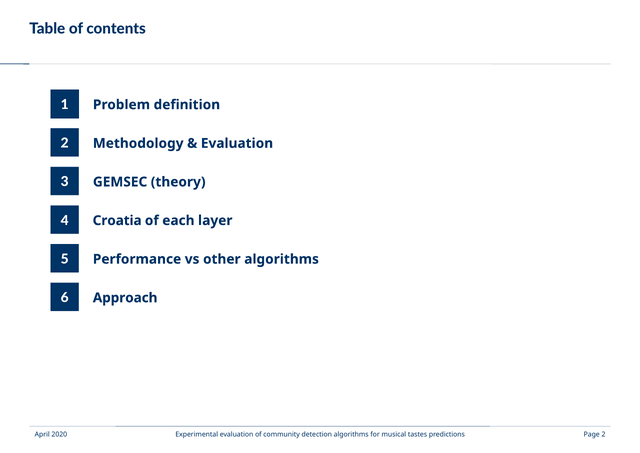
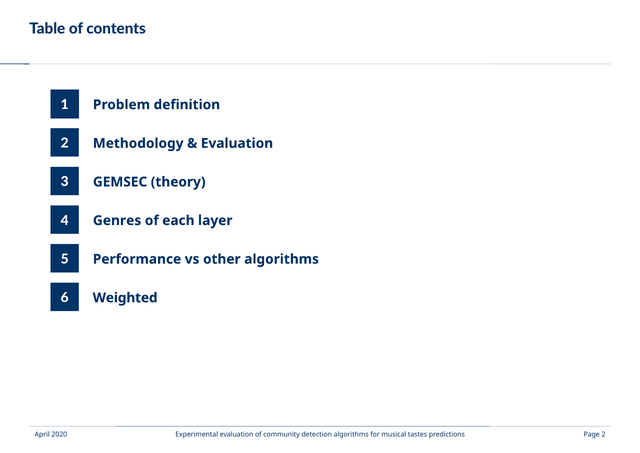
Croatia: Croatia -> Genres (117, 220)
Approach: Approach -> Weighted (125, 298)
